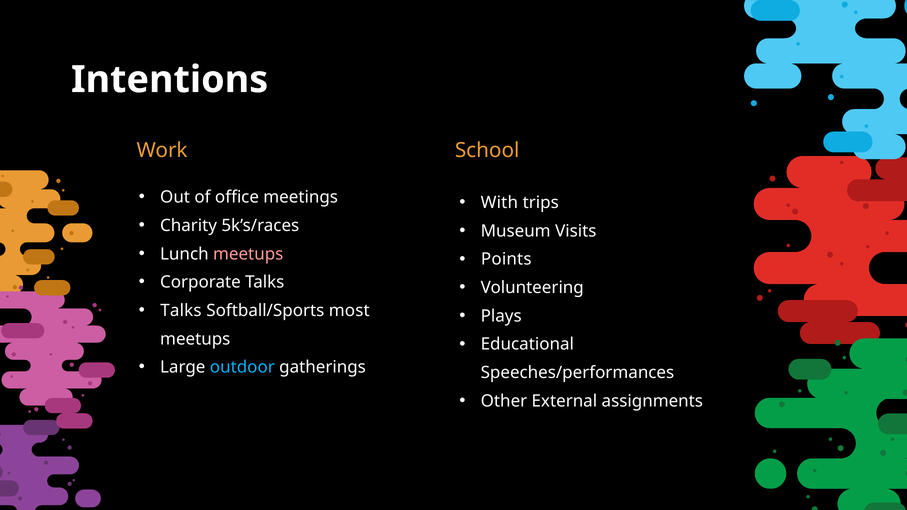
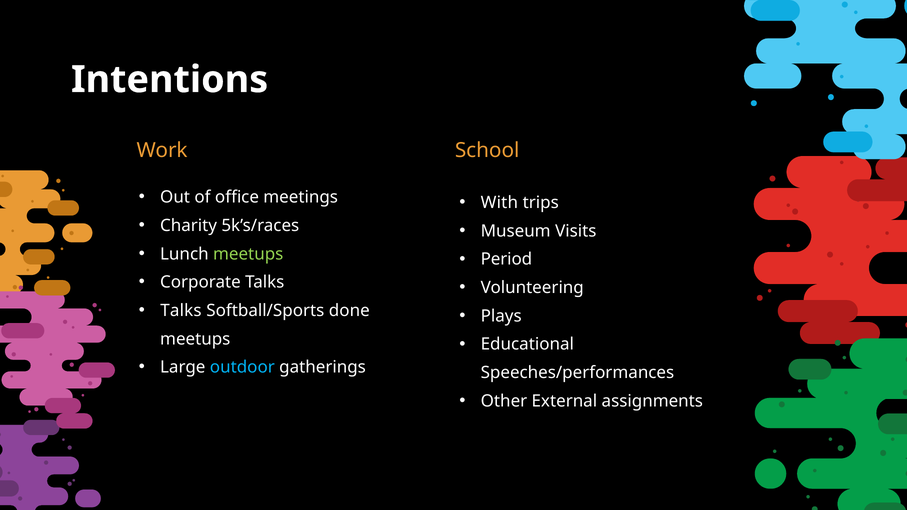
meetups colour: pink -> light green (248, 254)
Points: Points -> Period (506, 259)
most: most -> done (349, 311)
